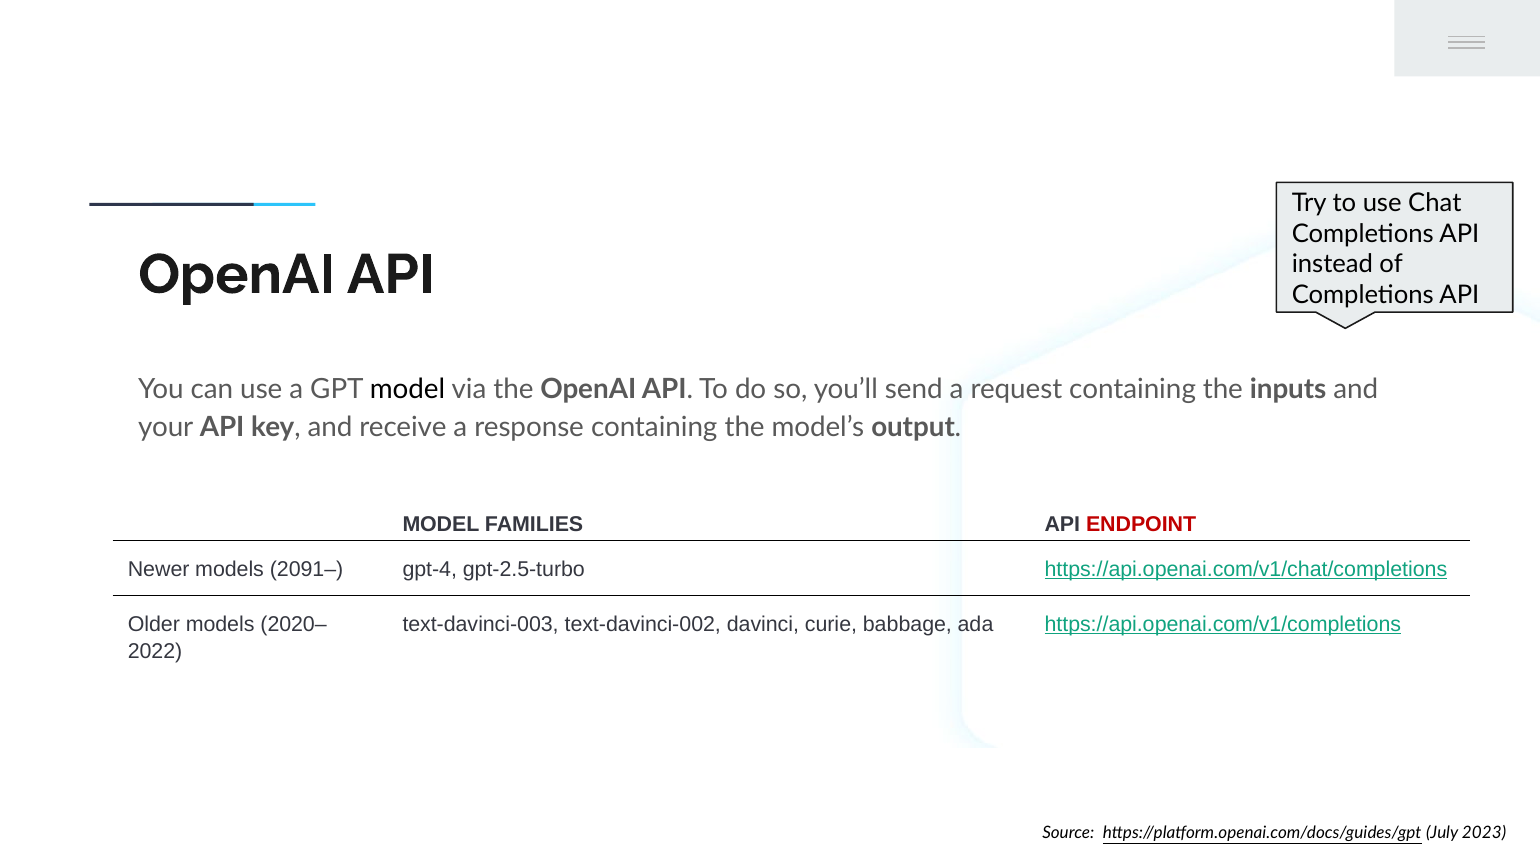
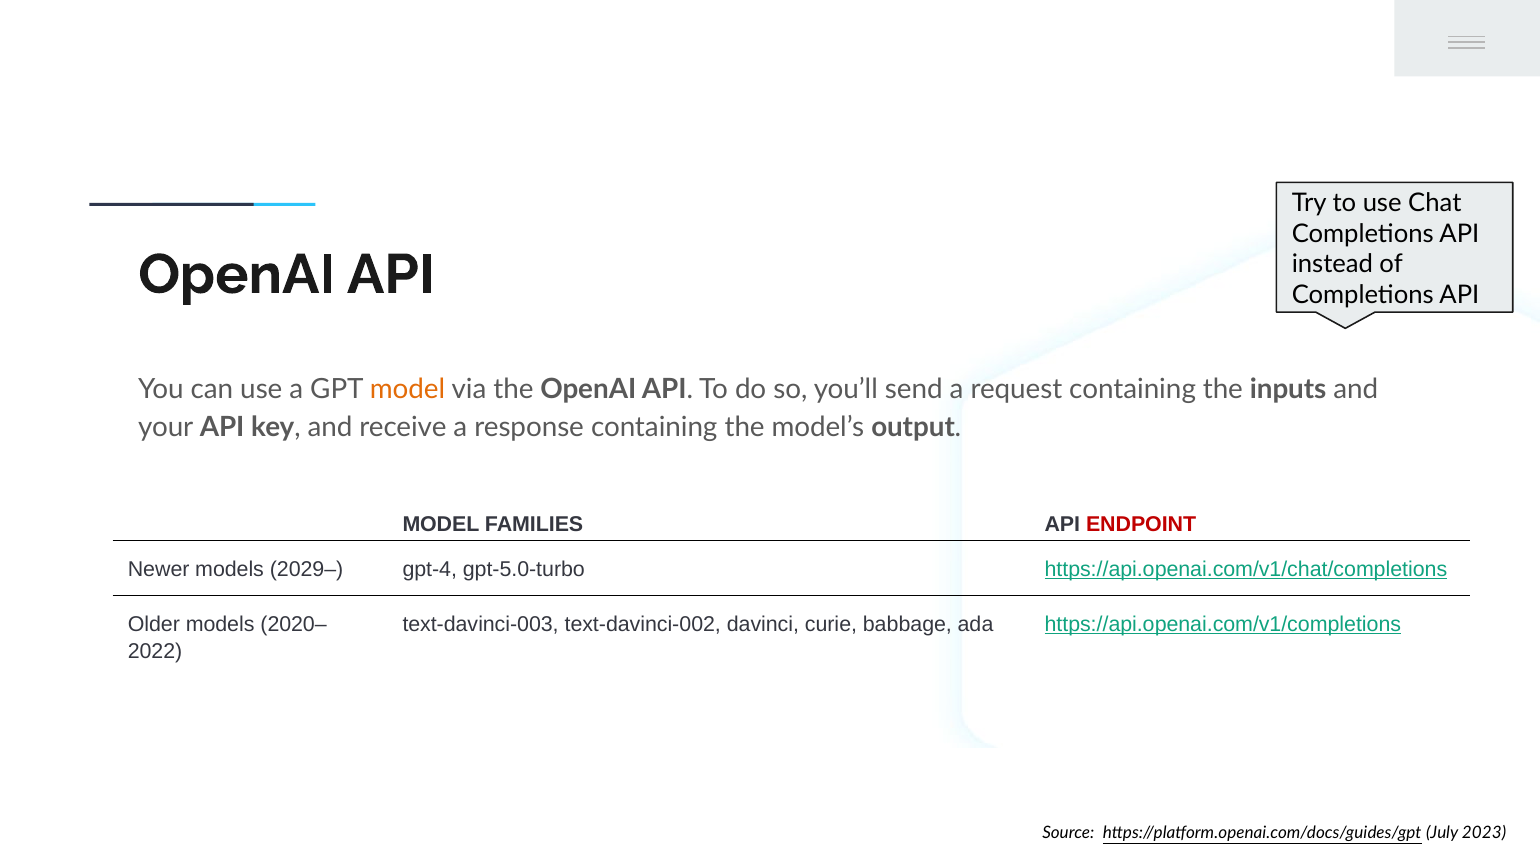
model colour: black -> orange (408, 389)
2091–: 2091– -> 2029– (307, 569)
gpt-2.5-turbo: gpt-2.5-turbo -> gpt-5.0-turbo (524, 569)
